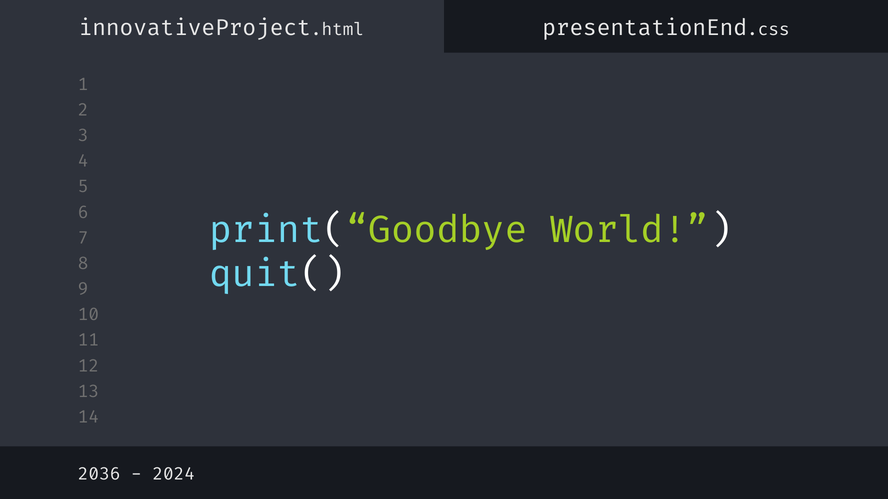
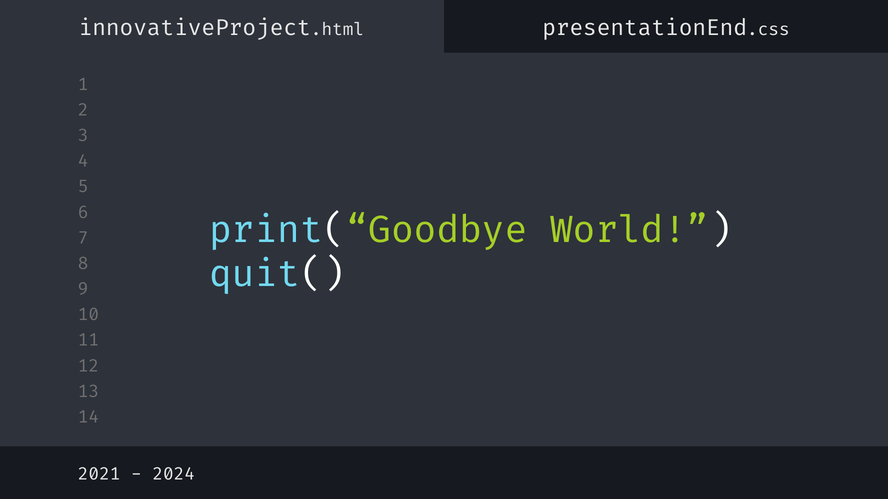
2036: 2036 -> 2021 (99, 474)
